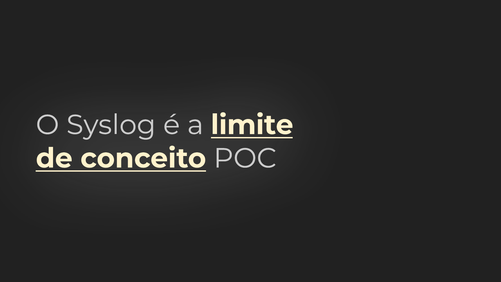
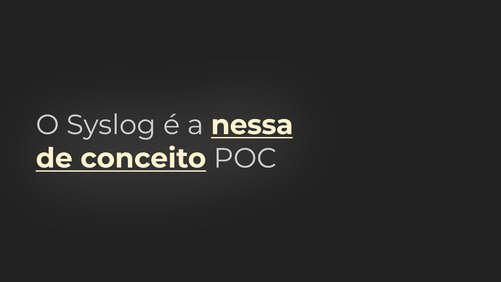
limite: limite -> nessa (252, 125)
